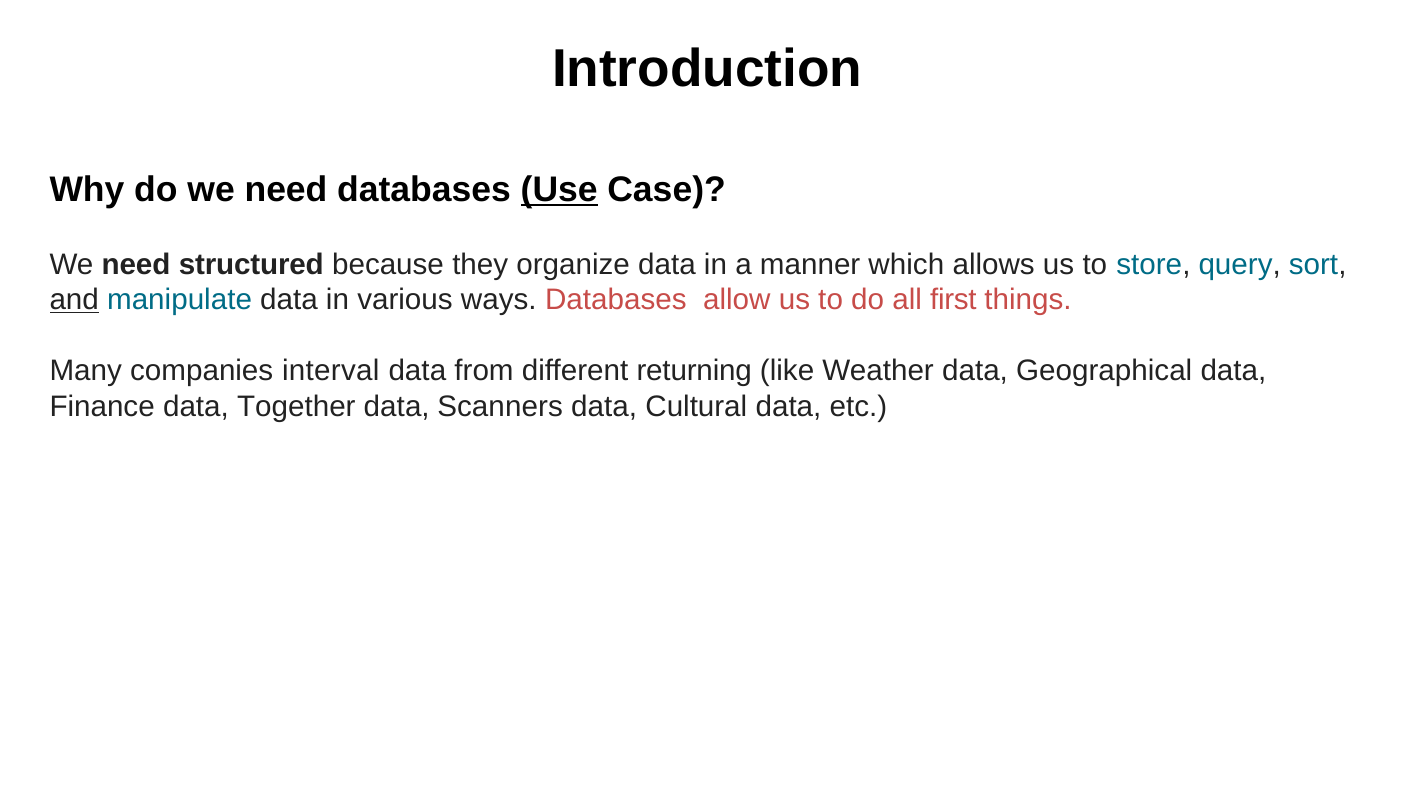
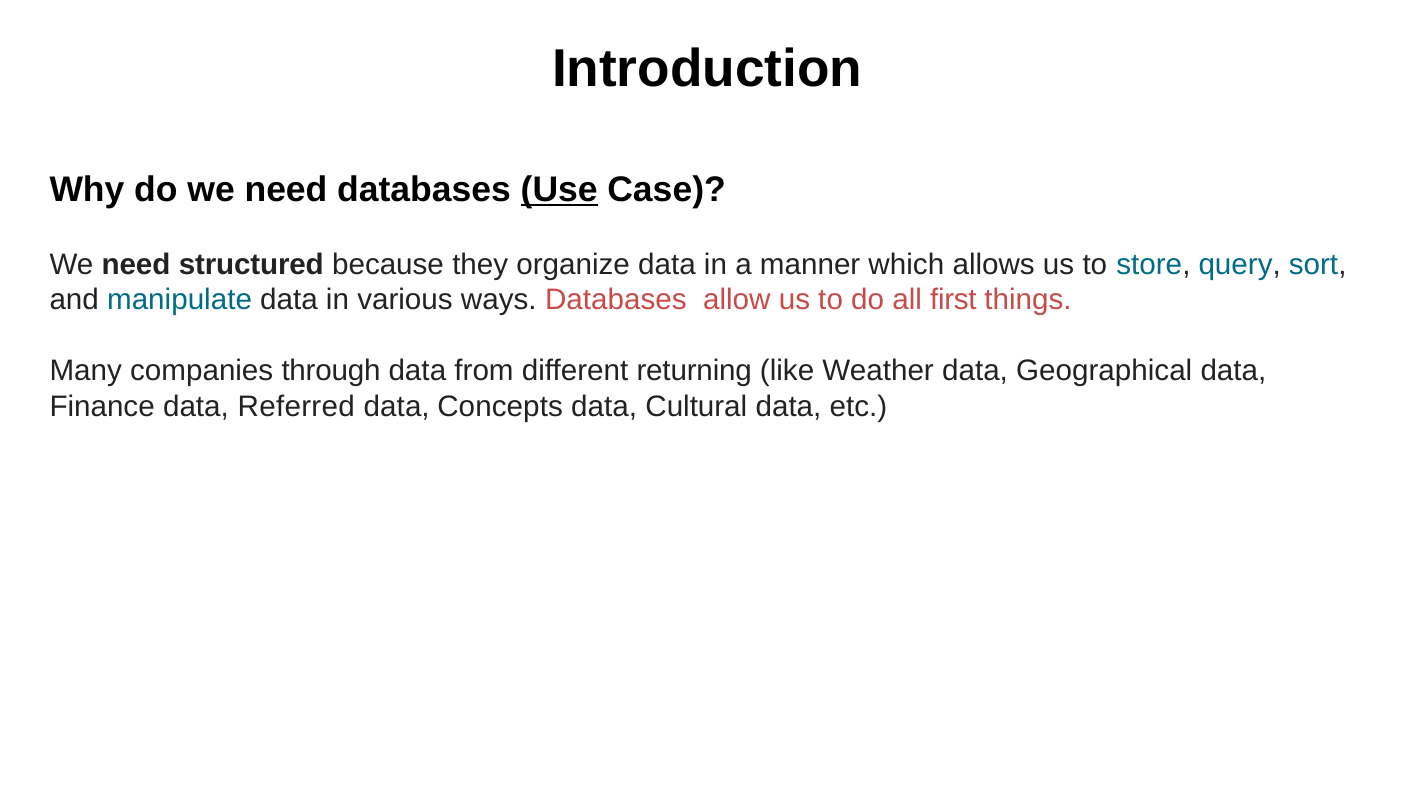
and underline: present -> none (74, 300)
interval: interval -> through (331, 371)
Together: Together -> Referred (296, 406)
Scanners: Scanners -> Concepts (500, 406)
